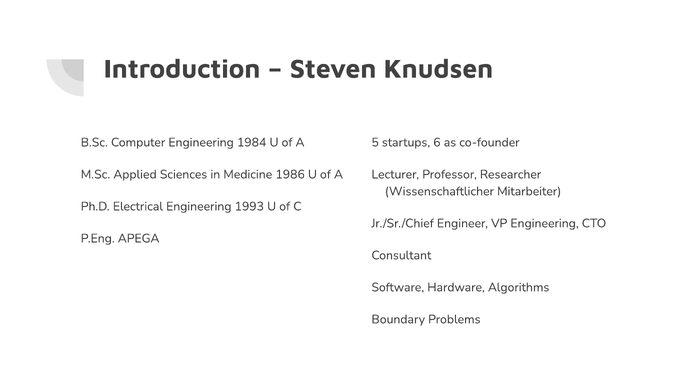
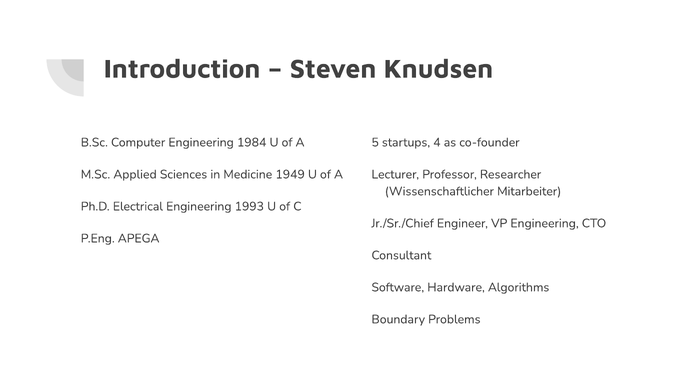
6: 6 -> 4 (437, 143)
1986: 1986 -> 1949 (290, 175)
